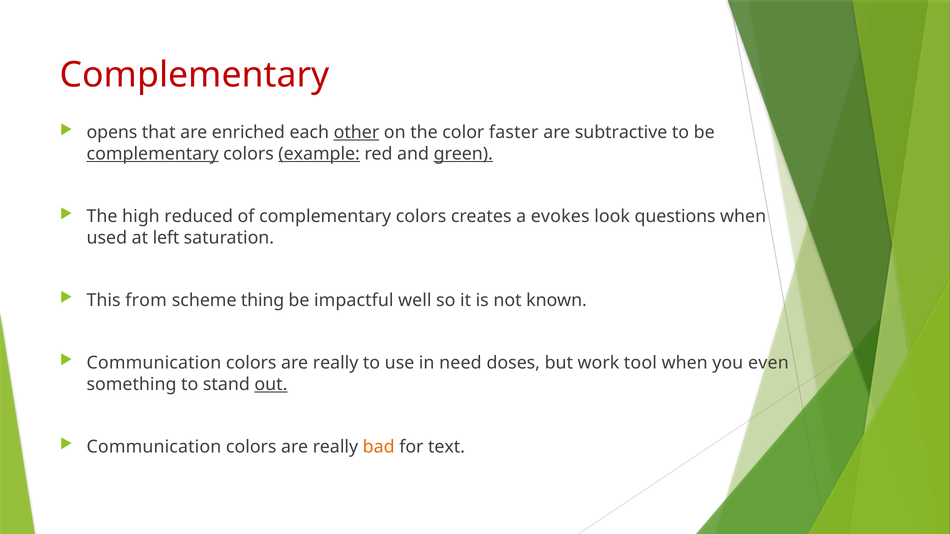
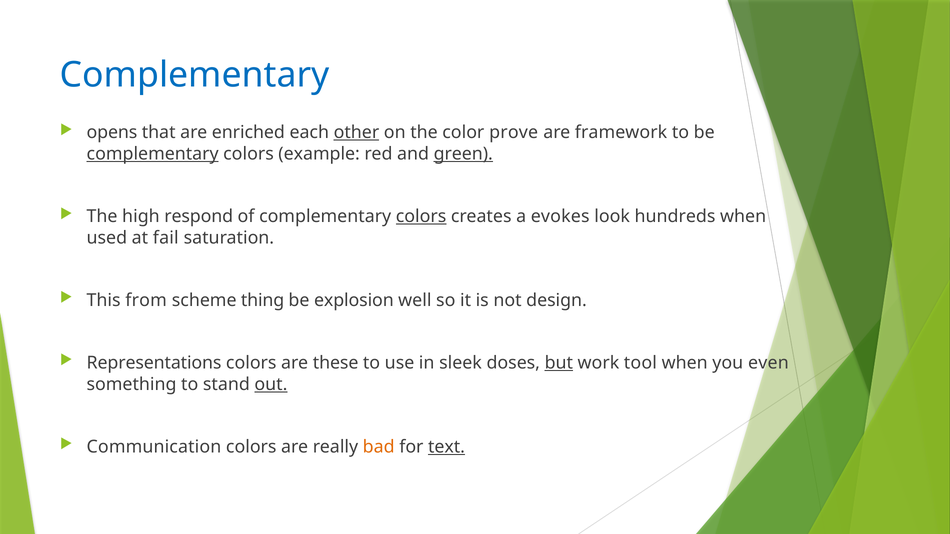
Complementary colour: red -> blue (195, 75)
faster: faster -> prove (514, 133)
subtractive: subtractive -> framework (621, 133)
example underline: present -> none (319, 154)
reduced: reduced -> respond (199, 217)
colors underline: none -> present (421, 217)
questions: questions -> hundreds (675, 217)
left: left -> fail (166, 238)
impactful: impactful -> explosion (354, 300)
known: known -> design (557, 300)
Communication: Communication -> Representations (154, 363)
really: really -> these (336, 363)
need: need -> sleek (460, 363)
but underline: none -> present (559, 363)
text underline: none -> present (447, 447)
